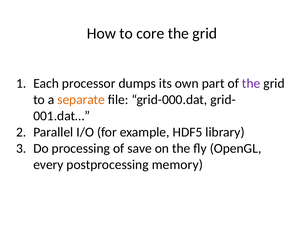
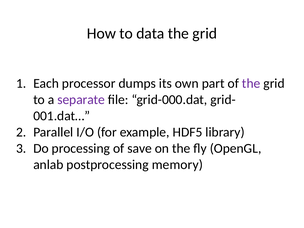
core: core -> data (150, 34)
separate colour: orange -> purple (81, 100)
every: every -> anlab (48, 165)
